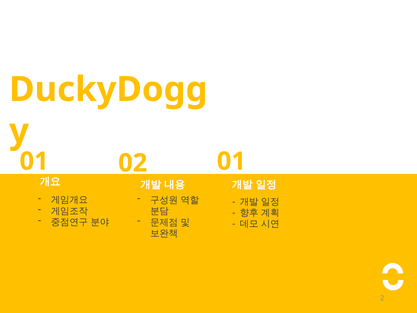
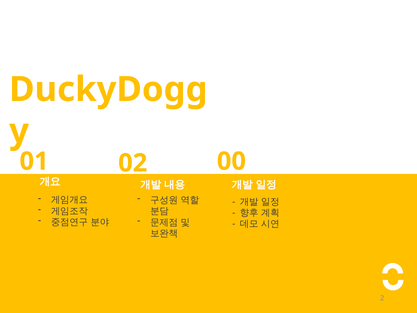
02 01: 01 -> 00 (231, 161)
